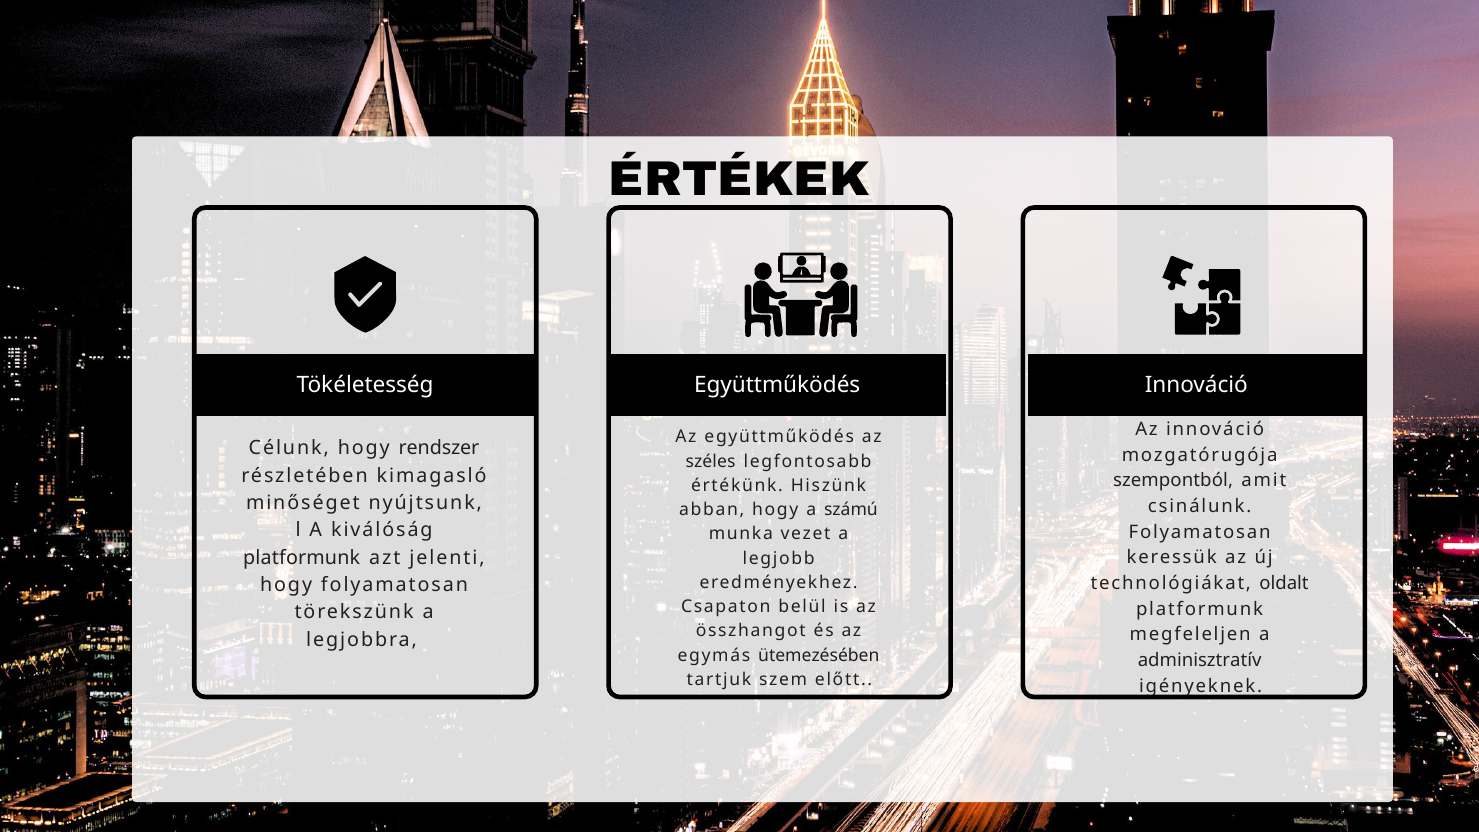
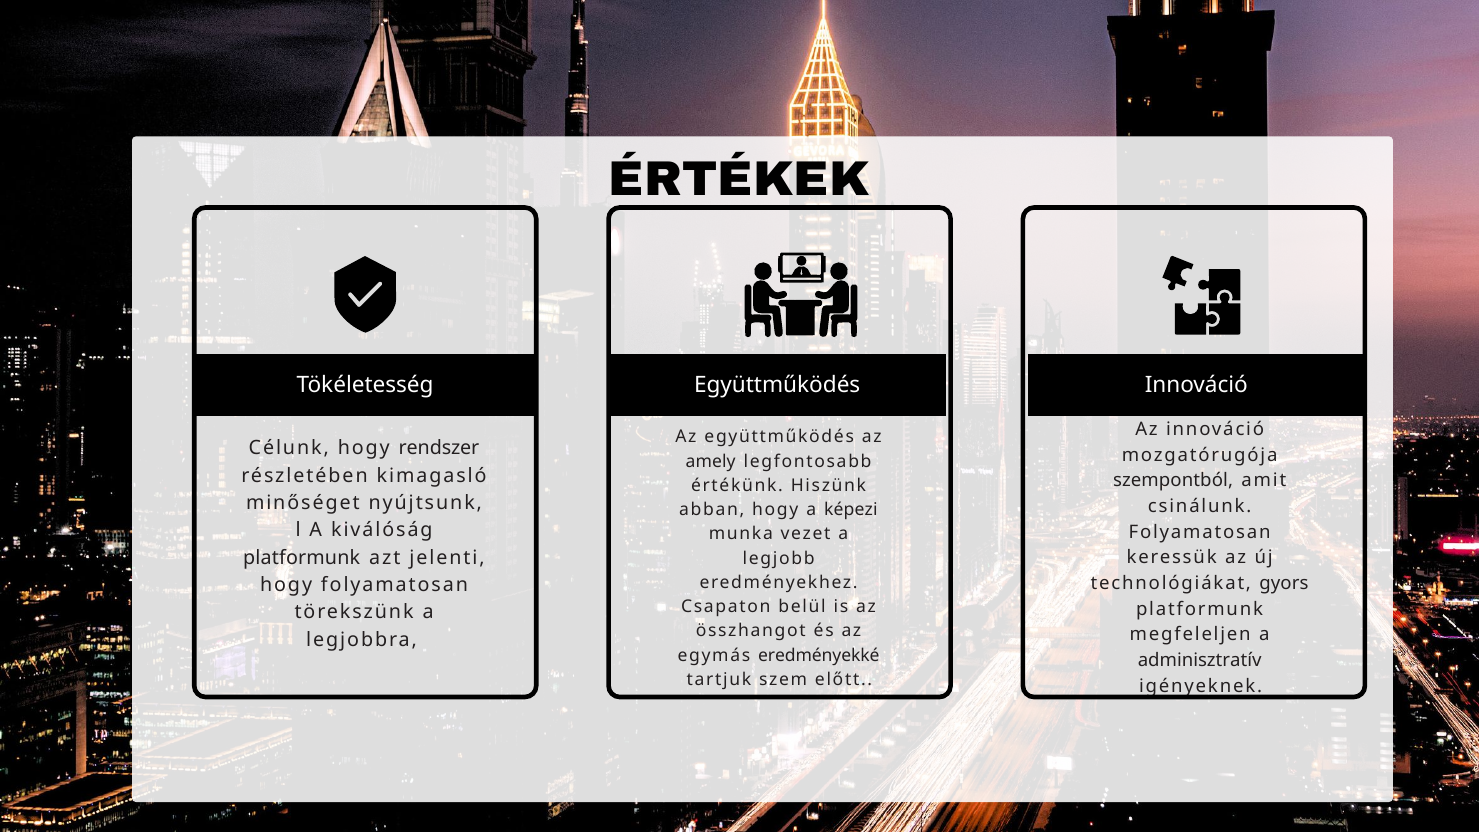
széles: széles -> amely (711, 461)
számú: számú -> képezi (851, 510)
oldalt: oldalt -> gyors (1284, 583)
ütemezésében: ütemezésében -> eredményekké (819, 655)
